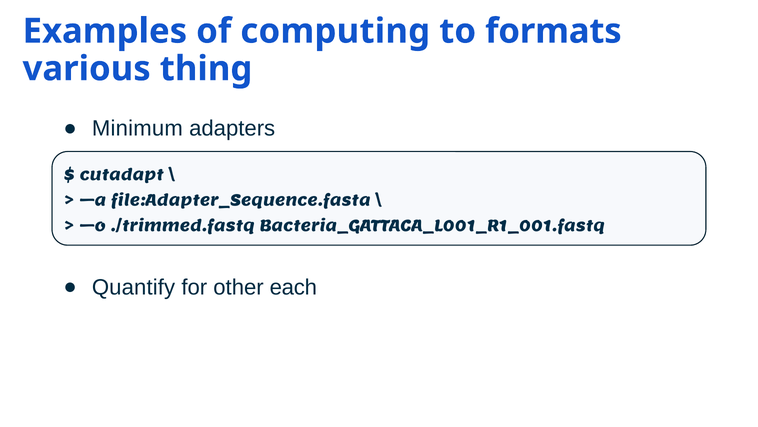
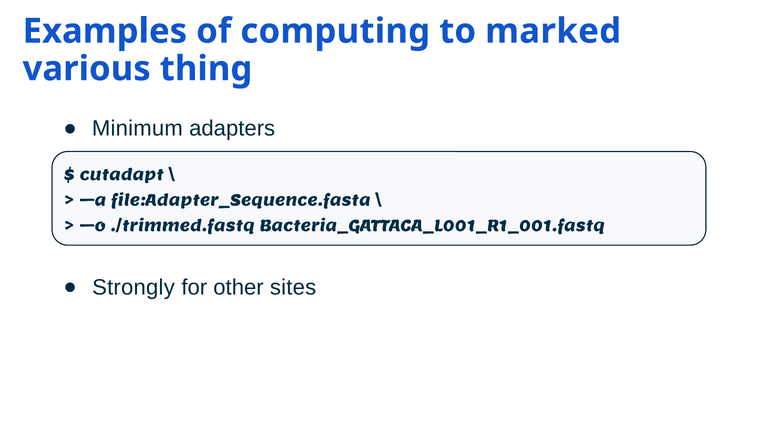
formats: formats -> marked (553, 31)
Quantify: Quantify -> Strongly (133, 287)
each: each -> sites (293, 287)
